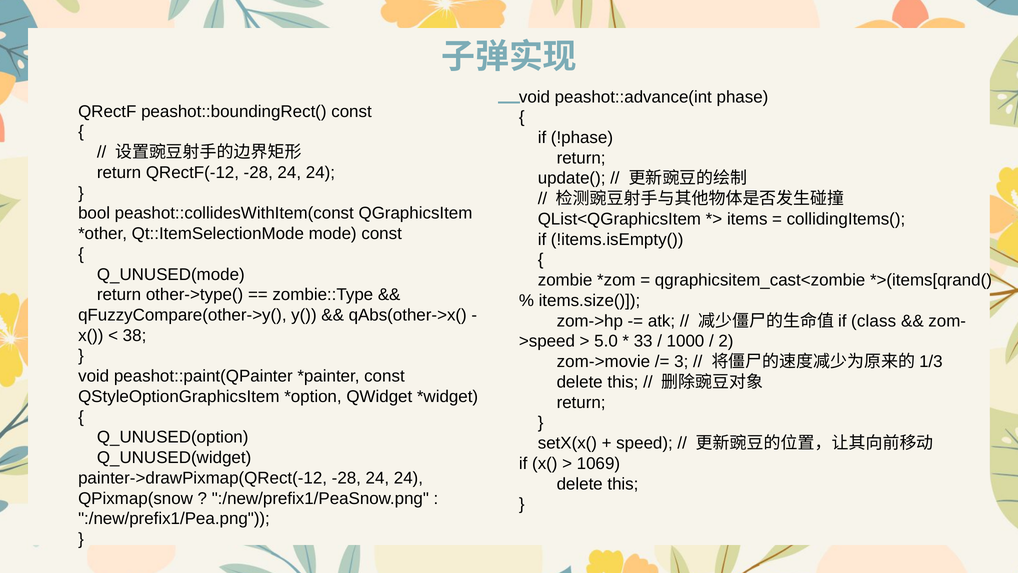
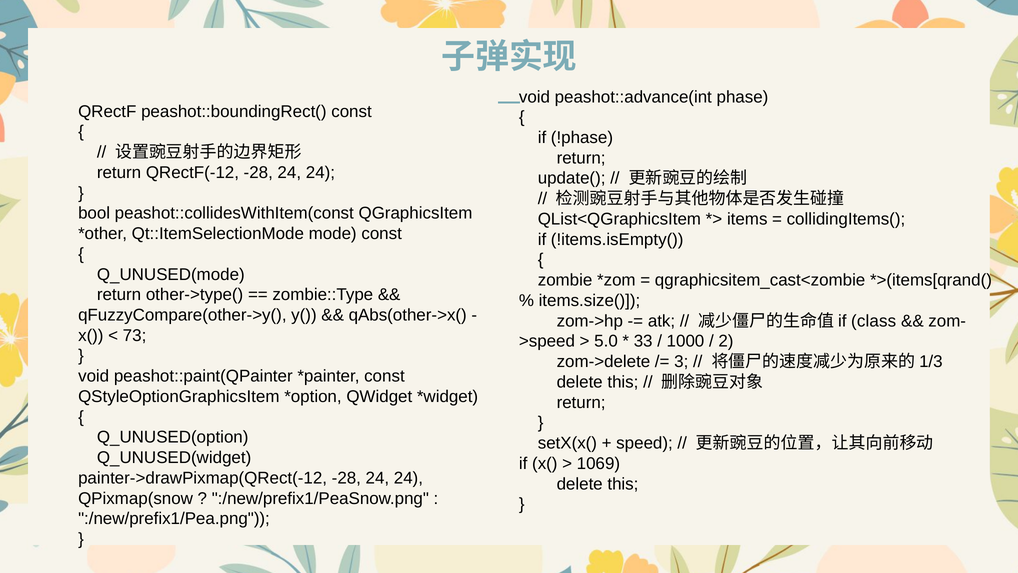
38: 38 -> 73 (135, 335)
zom->movie: zom->movie -> zom->delete (603, 362)
